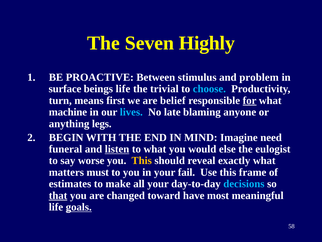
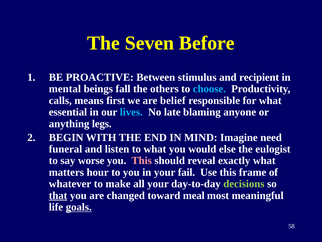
Highly: Highly -> Before (207, 43)
problem: problem -> recipient (259, 77)
surface: surface -> mental (65, 89)
beings life: life -> fall (123, 89)
trivial: trivial -> others (164, 89)
turn: turn -> calls (60, 100)
for underline: present -> none (250, 100)
machine: machine -> essential (68, 112)
listen underline: present -> none (117, 149)
This colour: yellow -> pink (142, 160)
must: must -> hour (98, 172)
estimates: estimates -> whatever (70, 184)
decisions colour: light blue -> light green (244, 184)
have: have -> meal (194, 195)
